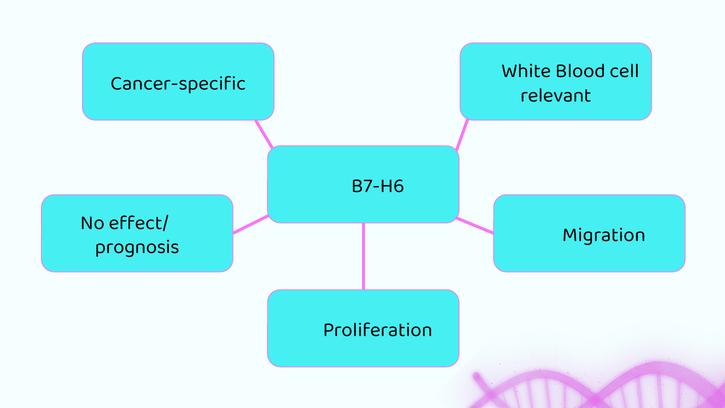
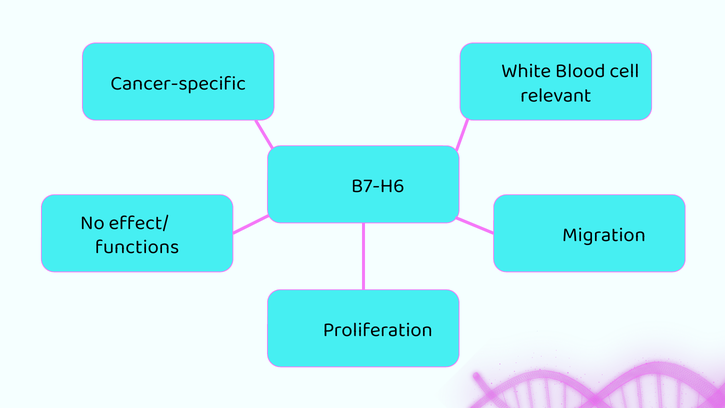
prognosis: prognosis -> functions (137, 247)
